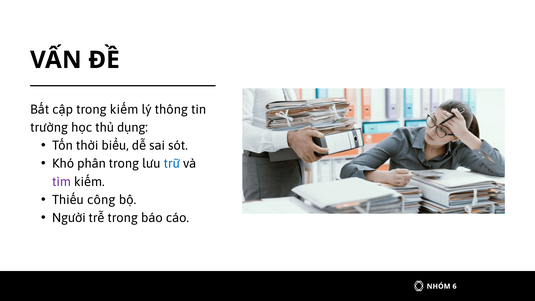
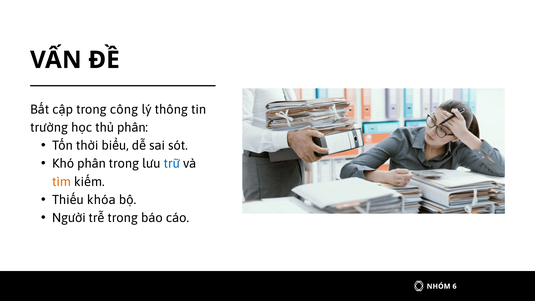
trong kiếm: kiếm -> công (124, 109)
thủ dụng: dụng -> phân (132, 128)
tìm colour: purple -> orange (61, 182)
công: công -> khóa (101, 200)
